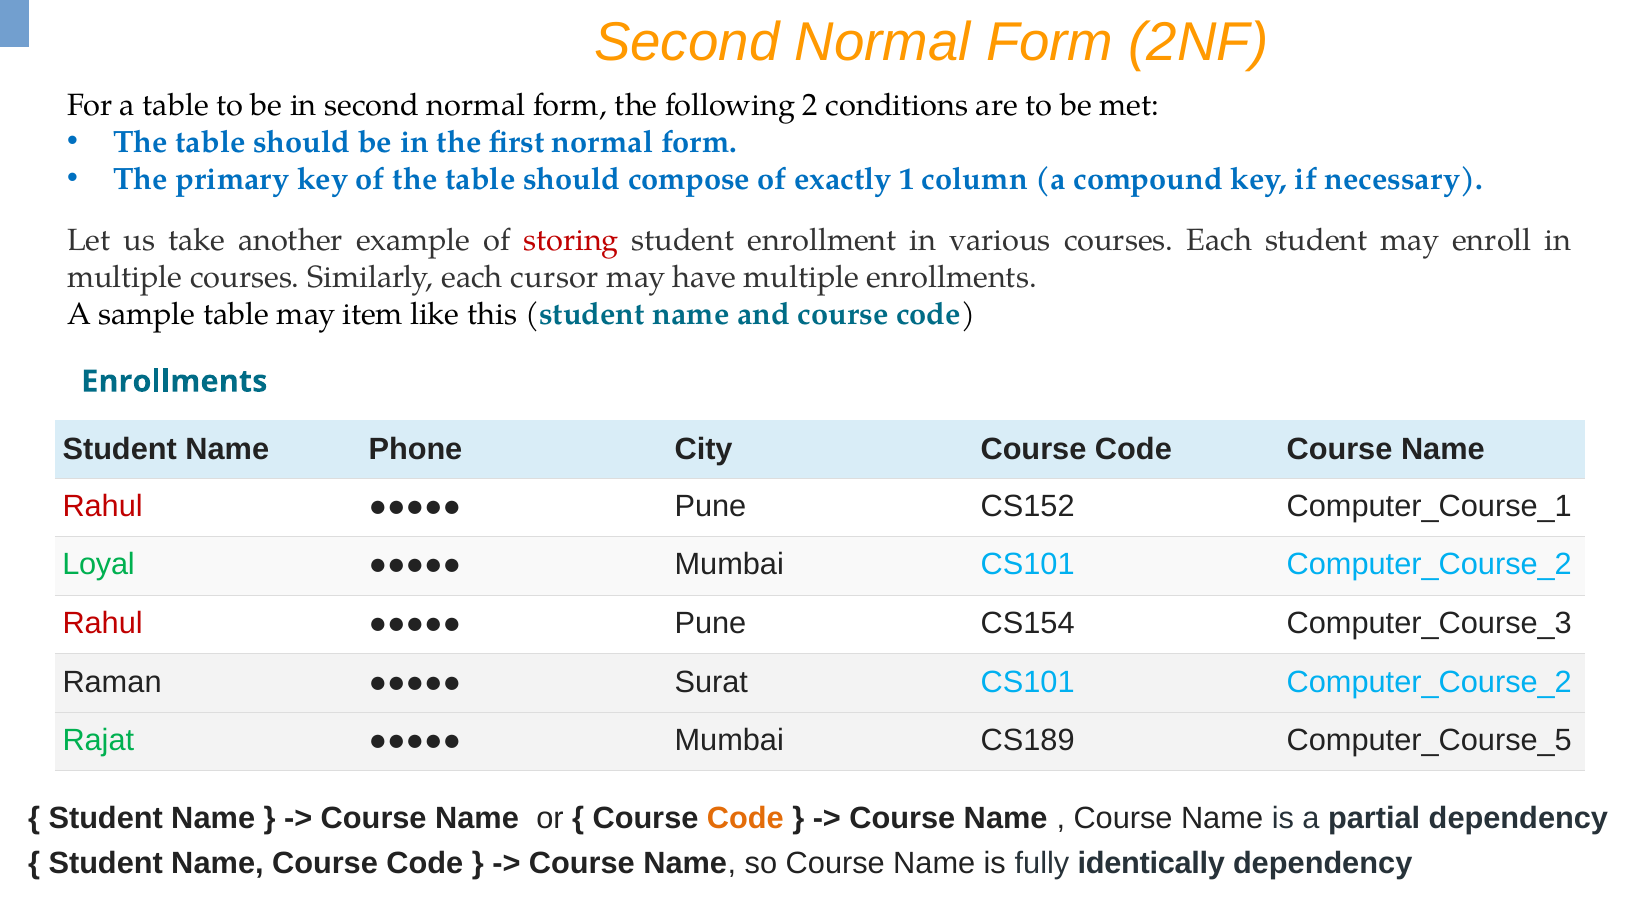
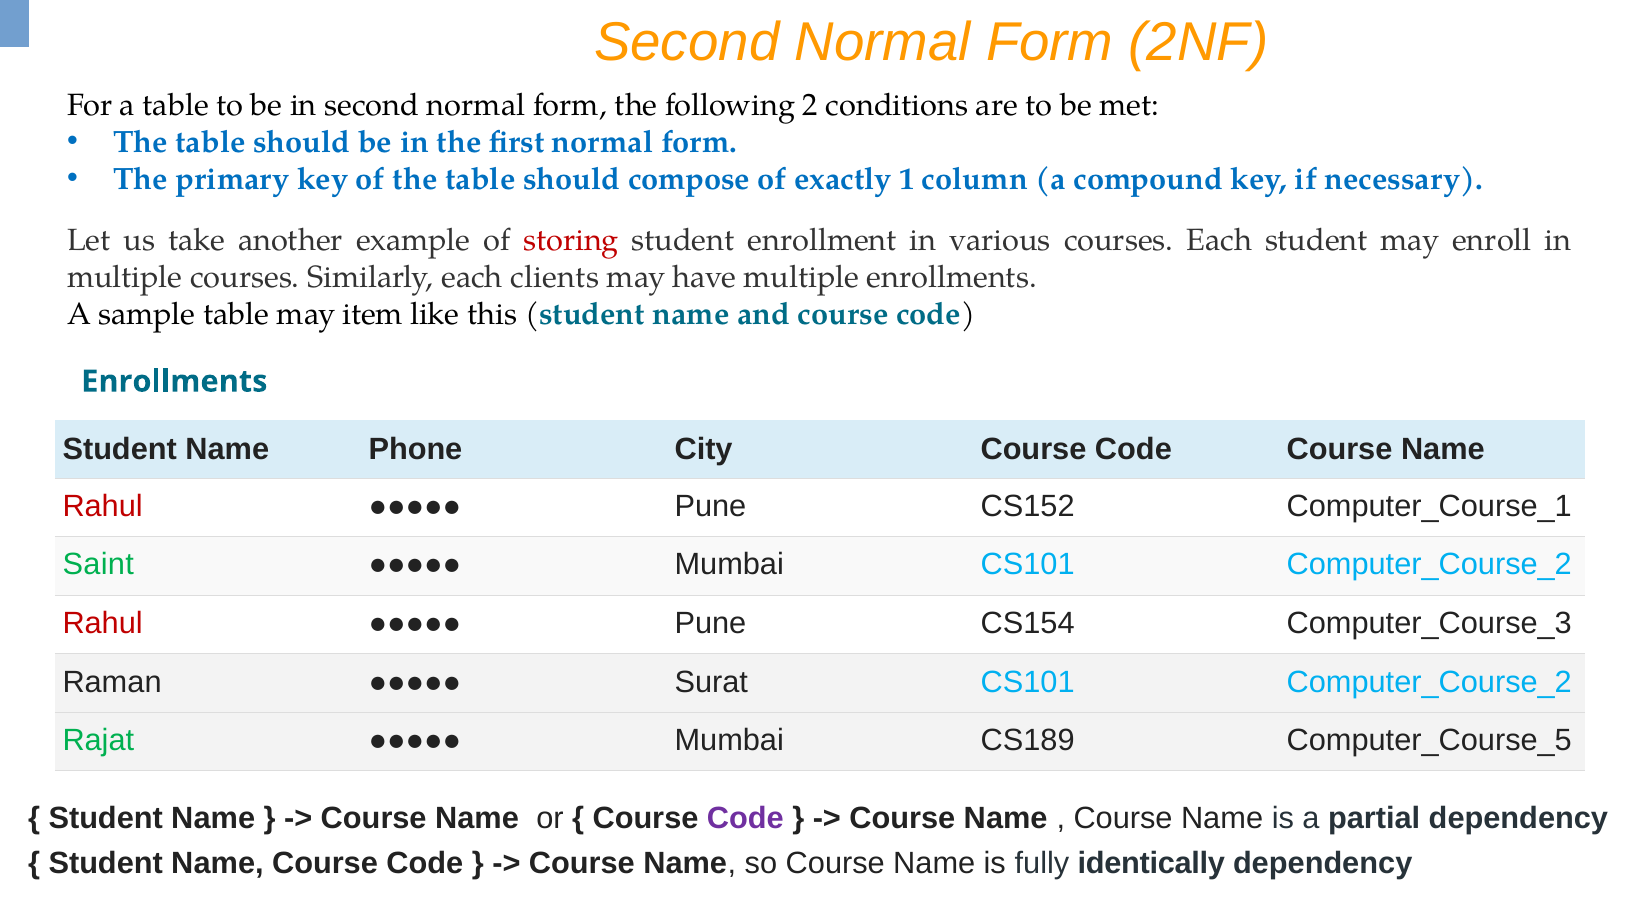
cursor: cursor -> clients (555, 278)
Loyal: Loyal -> Saint (98, 565)
Code colour: orange -> purple (745, 819)
